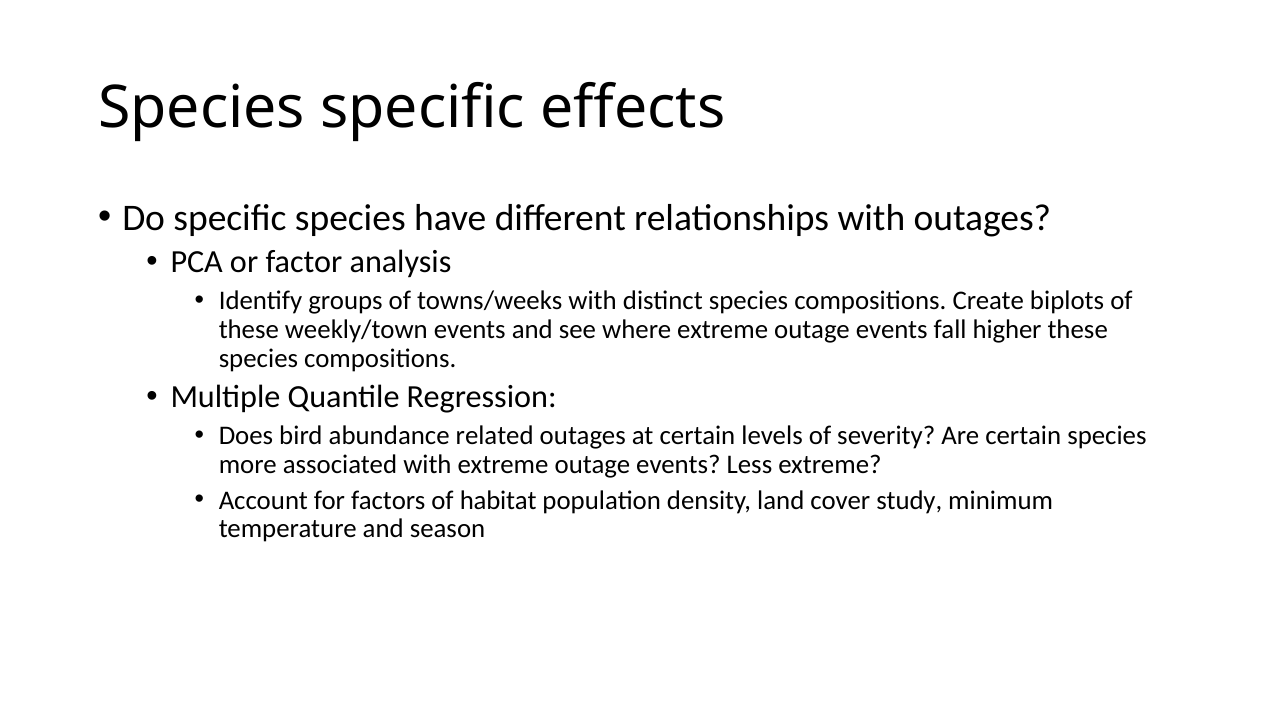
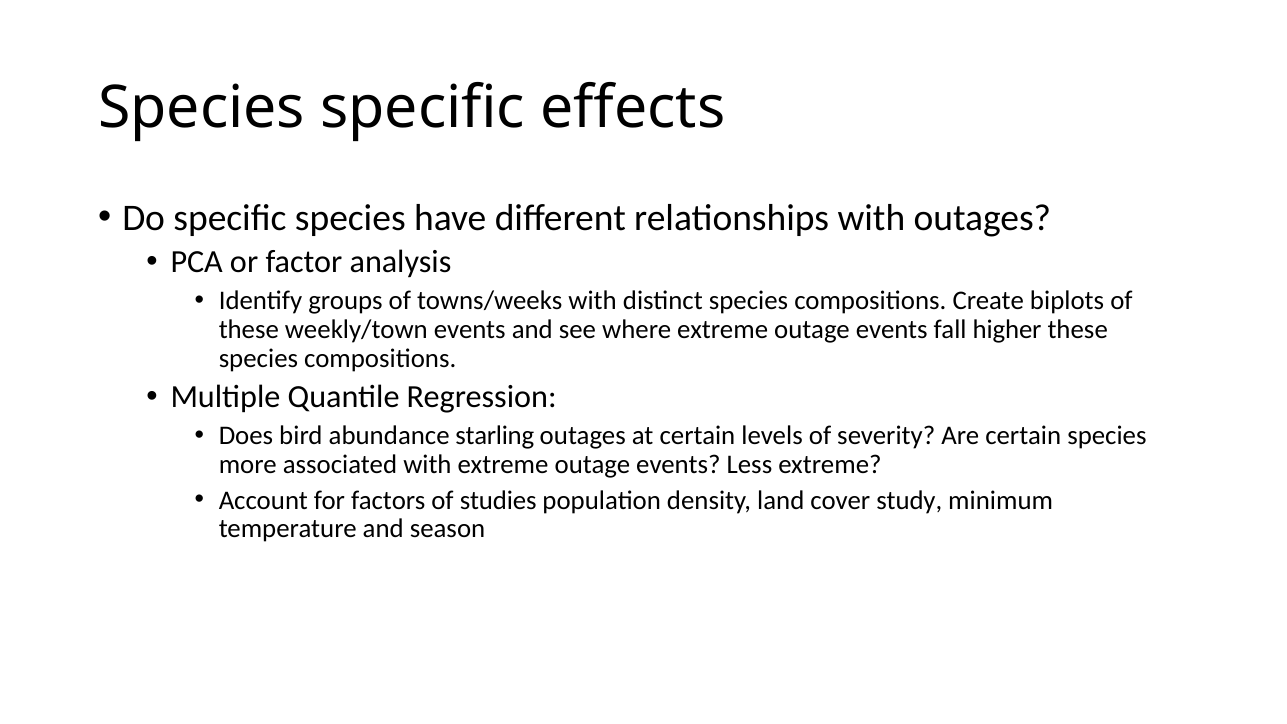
related: related -> starling (495, 435)
habitat: habitat -> studies (498, 500)
